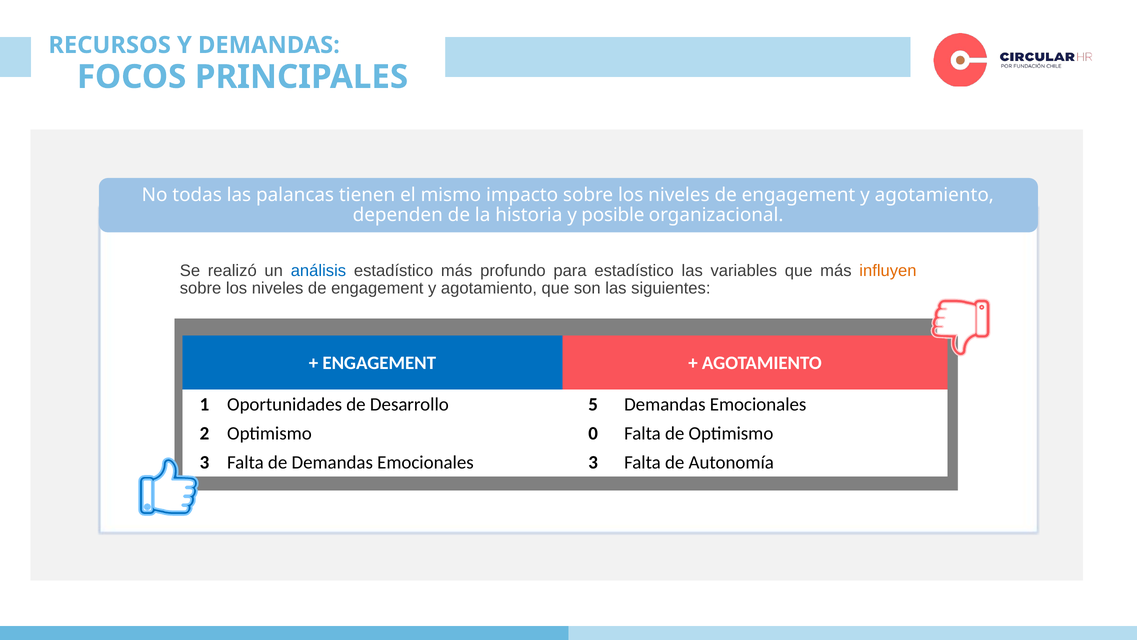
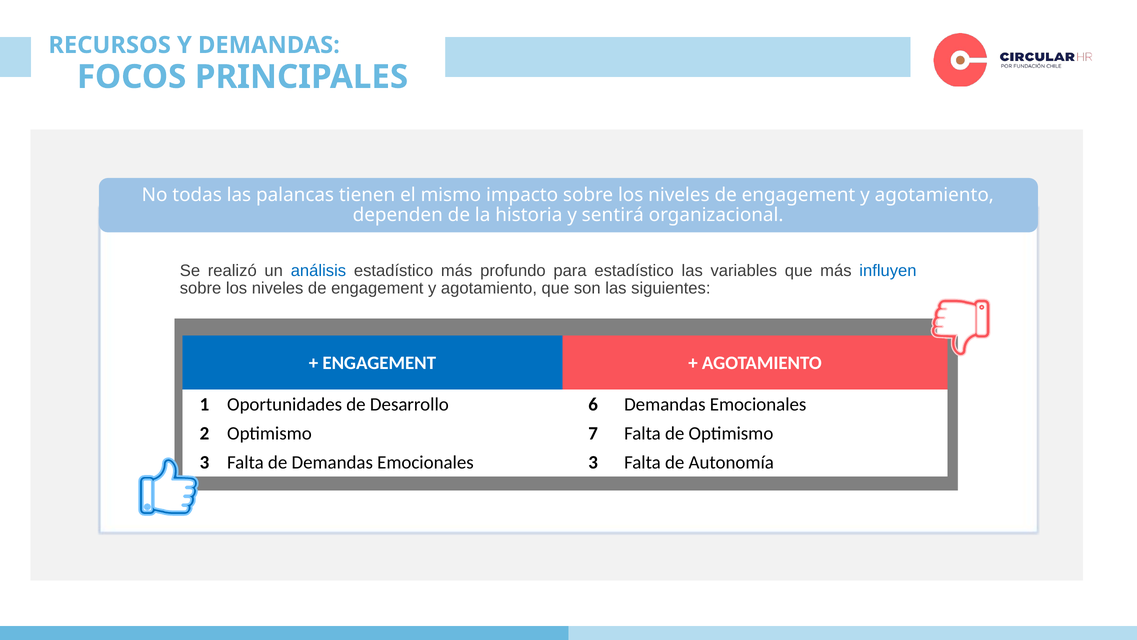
posible: posible -> sentirá (613, 215)
influyen colour: orange -> blue (888, 270)
5: 5 -> 6 (593, 404)
0: 0 -> 7 (593, 433)
